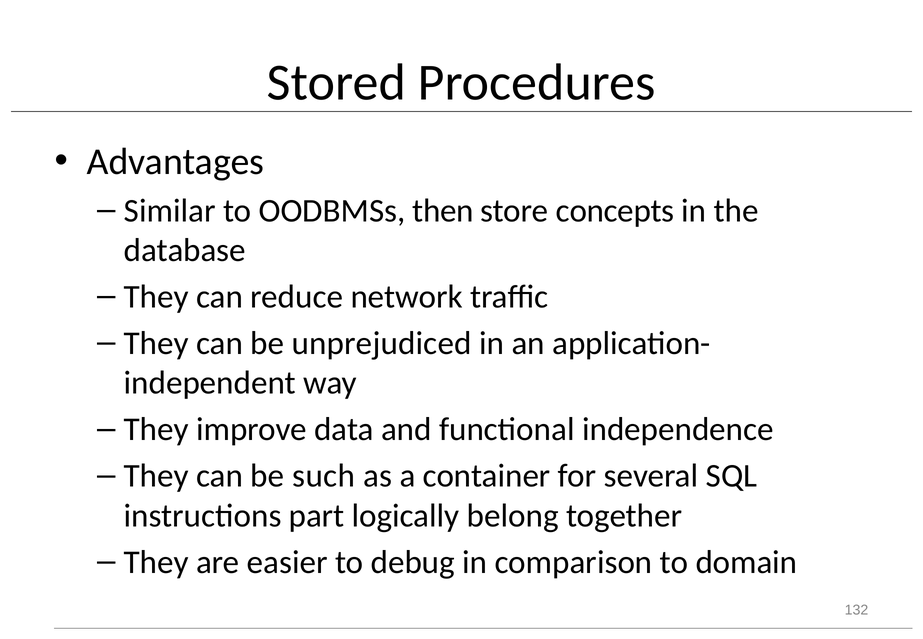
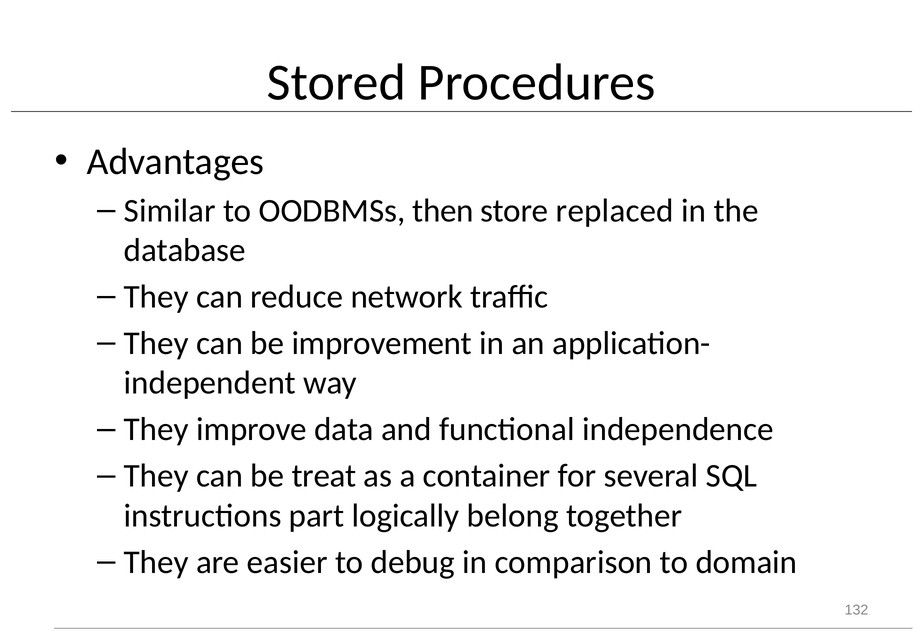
concepts: concepts -> replaced (615, 211)
unprejudiced: unprejudiced -> improvement (382, 343)
such: such -> treat (324, 476)
